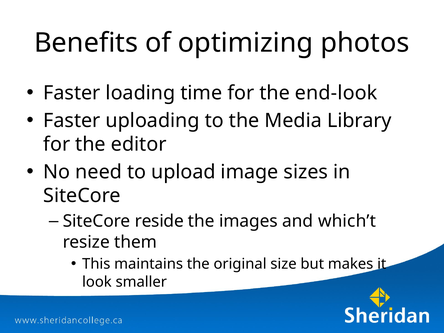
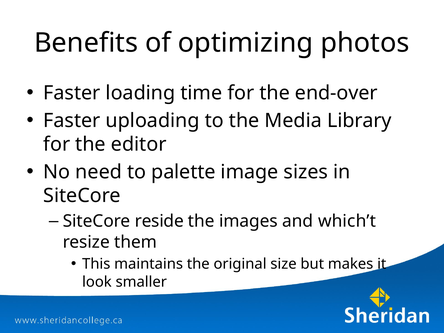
end-look: end-look -> end-over (336, 93)
upload: upload -> palette (183, 172)
